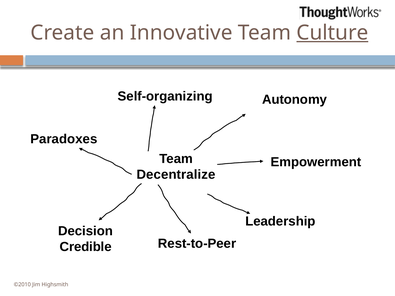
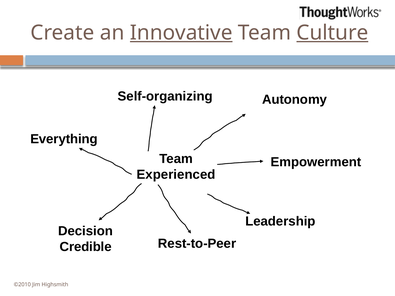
Innovative underline: none -> present (181, 33)
Paradoxes: Paradoxes -> Everything (64, 139)
Decentralize: Decentralize -> Experienced (176, 175)
